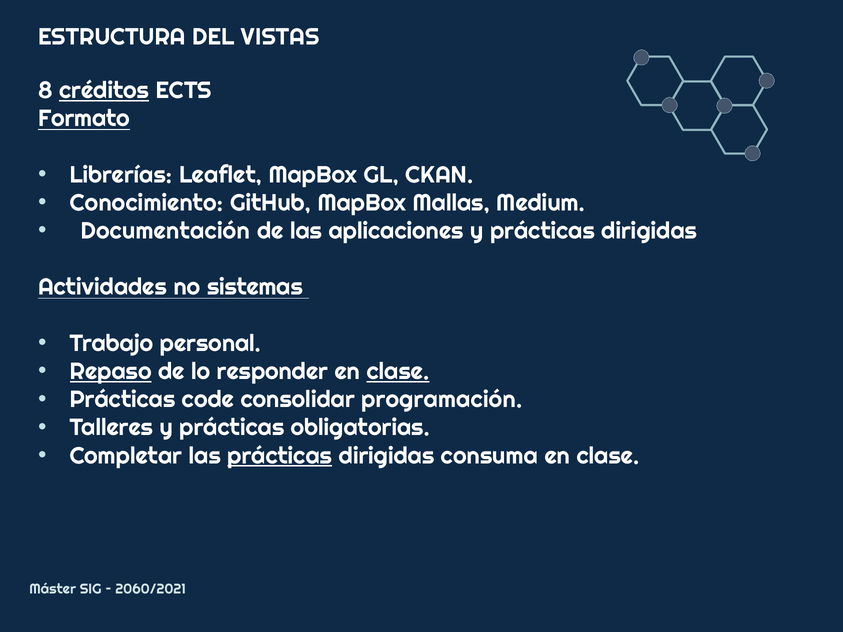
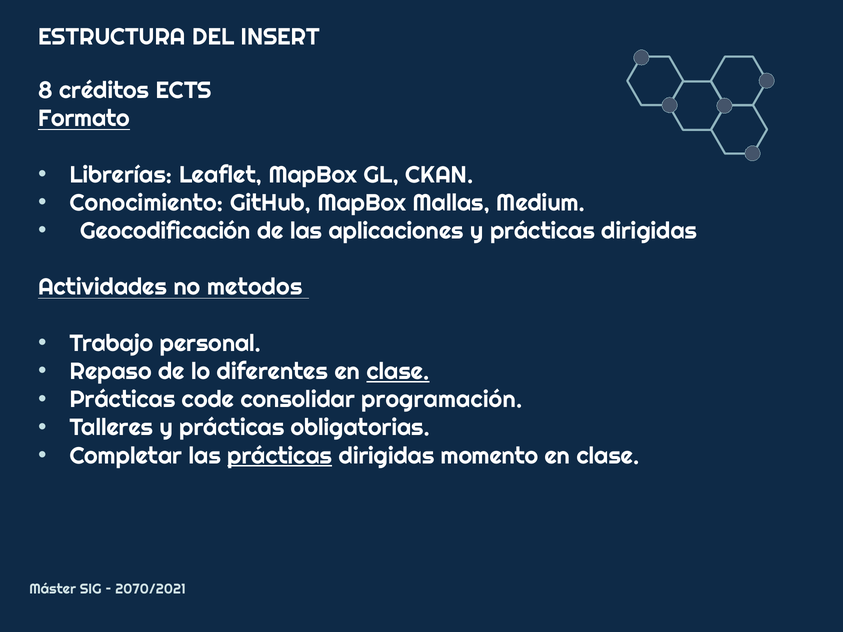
VISTAS: VISTAS -> INSERT (280, 37)
créditos underline: present -> none (104, 91)
Documentación: Documentación -> Geocodificación (165, 231)
sistemas: sistemas -> metodos (255, 287)
Repaso underline: present -> none (111, 372)
responder: responder -> diferentes (272, 372)
consuma: consuma -> momento (490, 456)
2060/2021: 2060/2021 -> 2070/2021 (150, 590)
